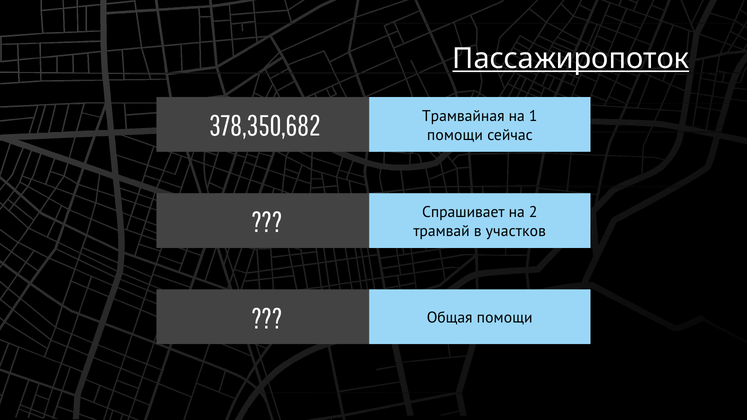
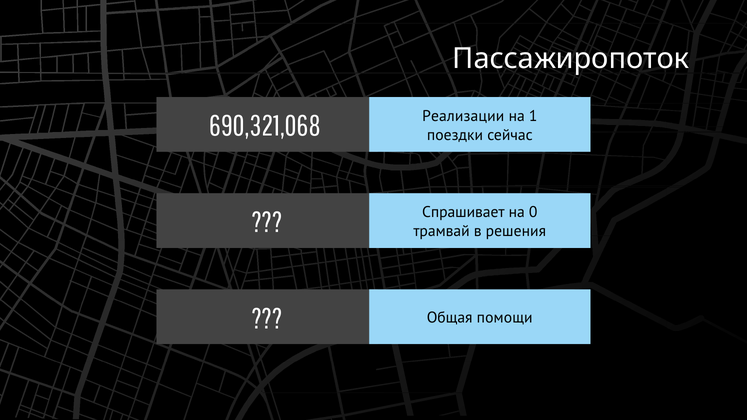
Пассажиропоток underline: present -> none (571, 59)
Трамвайная: Трамвайная -> Реализации (463, 116)
378,350,682: 378,350,682 -> 690,321,068 (265, 126)
помощи: помощи -> поездки (455, 135)
2: 2 -> 0 (533, 212)
участков: участков -> решения (516, 231)
